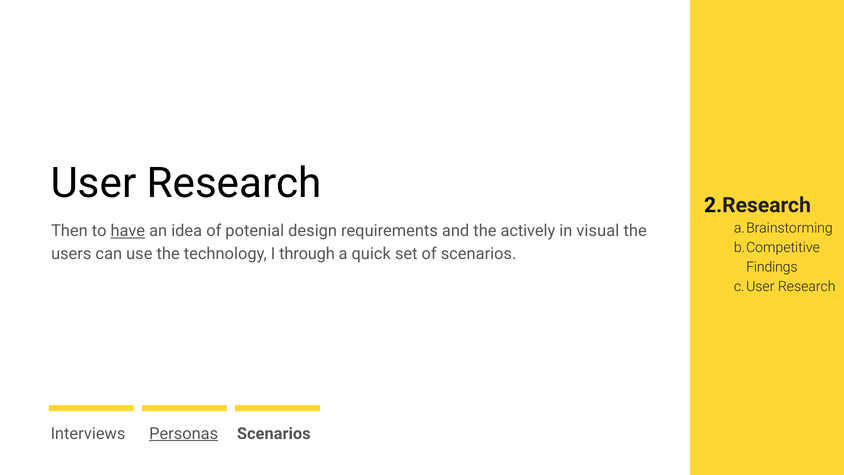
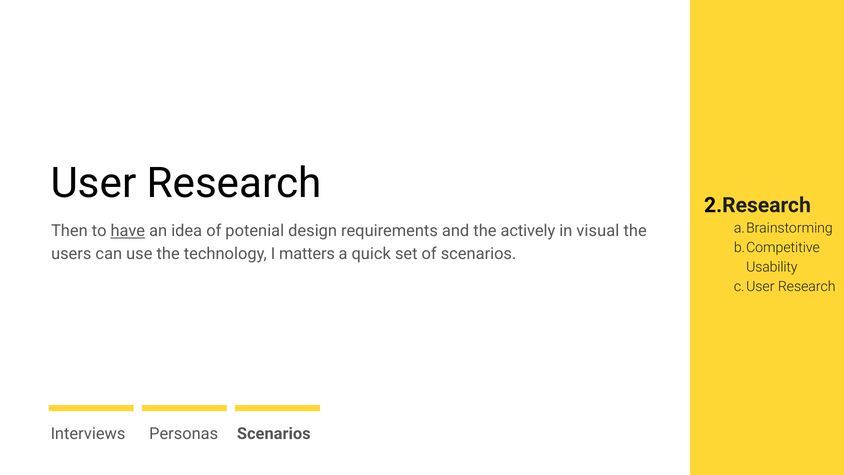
through: through -> matters (307, 254)
Findings: Findings -> Usability (772, 267)
Personas underline: present -> none (184, 433)
